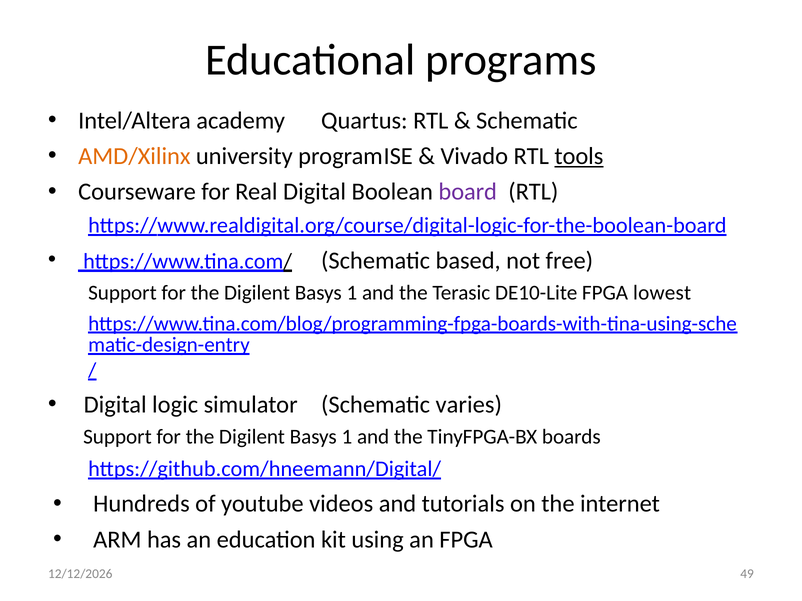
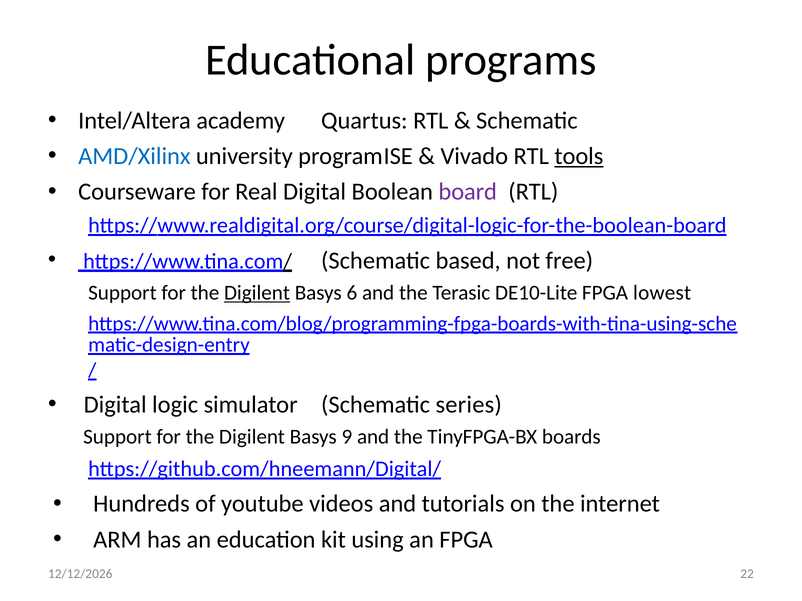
AMD/Xilinx colour: orange -> blue (134, 156)
Digilent underline: none -> present (257, 293)
1: 1 -> 6 (352, 293)
varies: varies -> series (469, 405)
1: 1 -> 9 (347, 437)
49: 49 -> 22 (747, 574)
